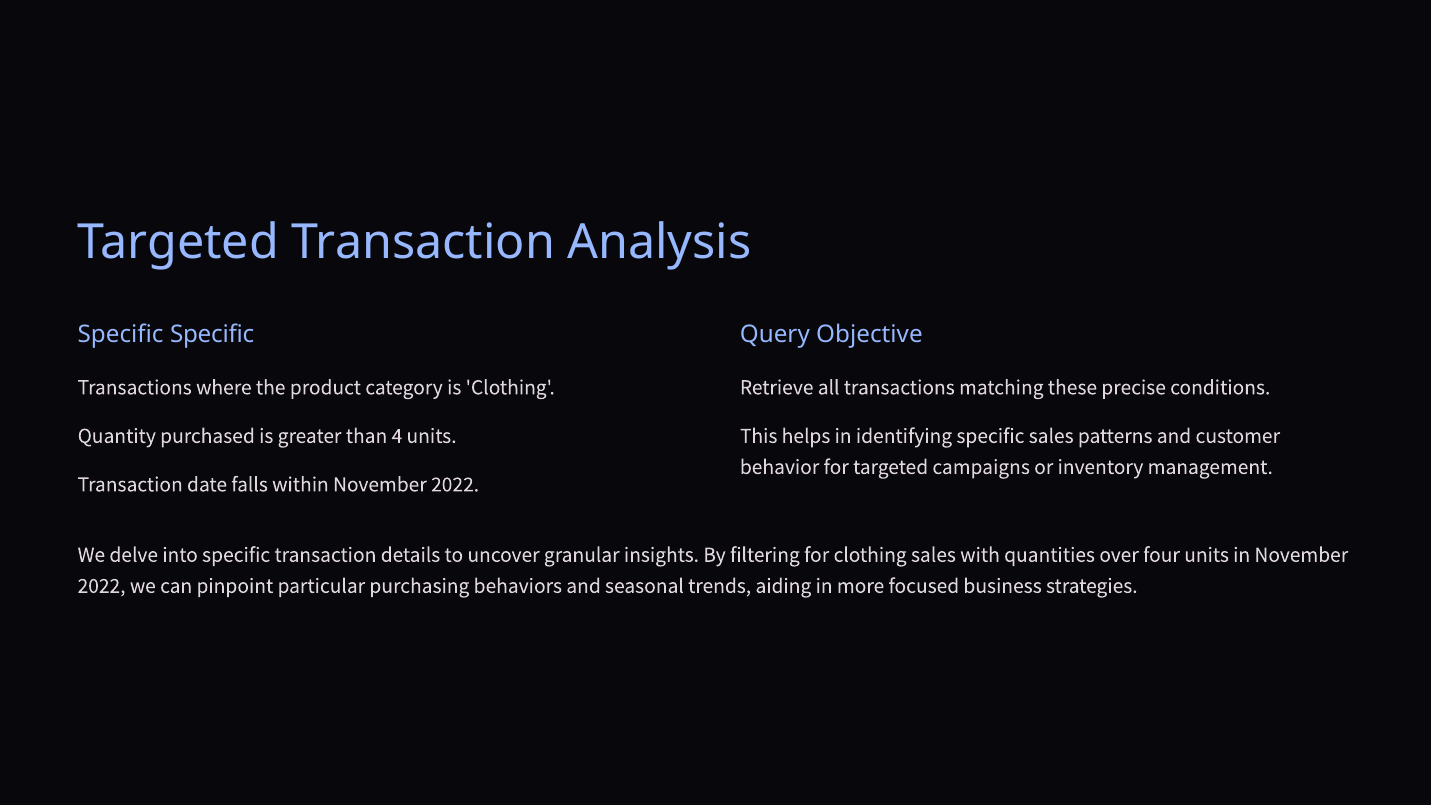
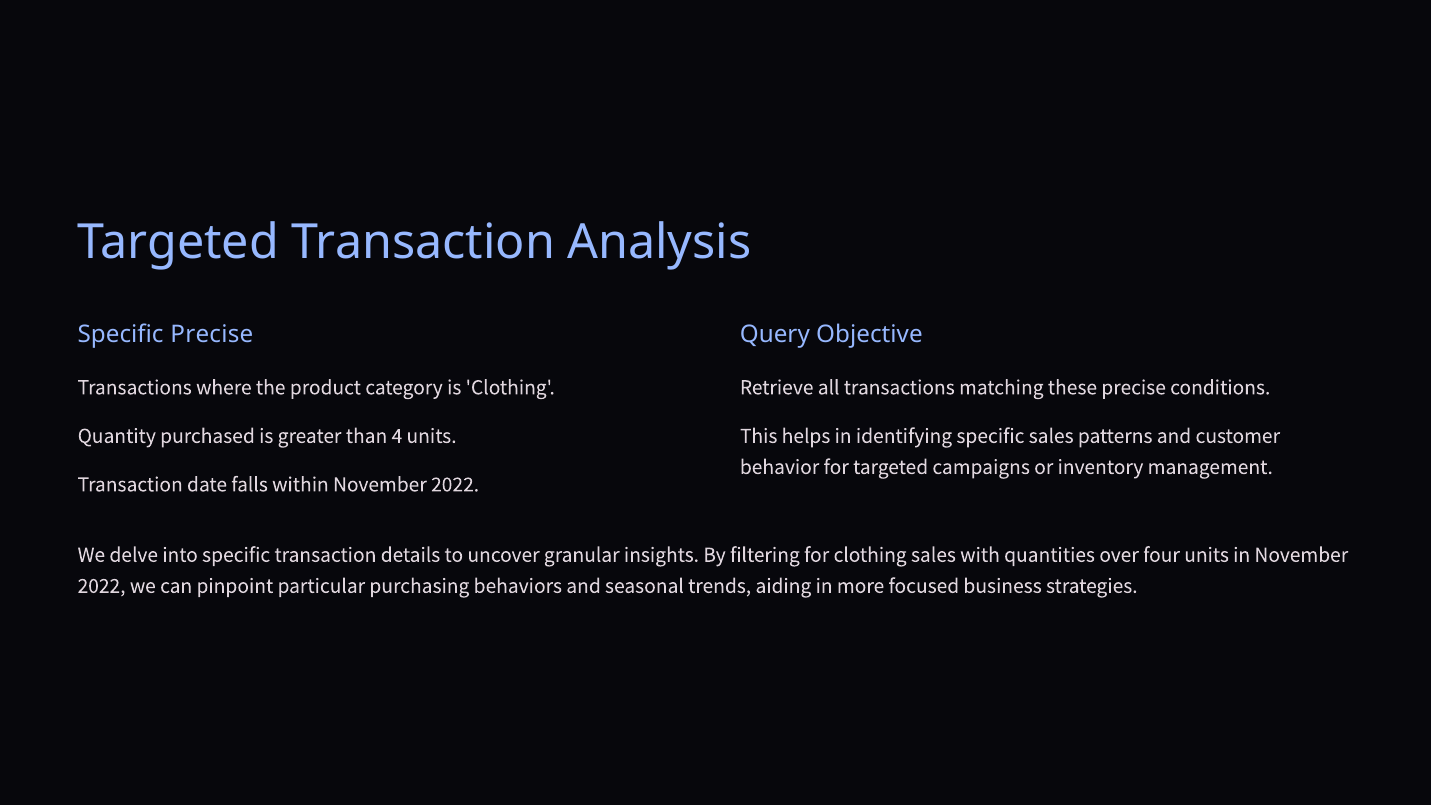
Specific Specific: Specific -> Precise (212, 334)
